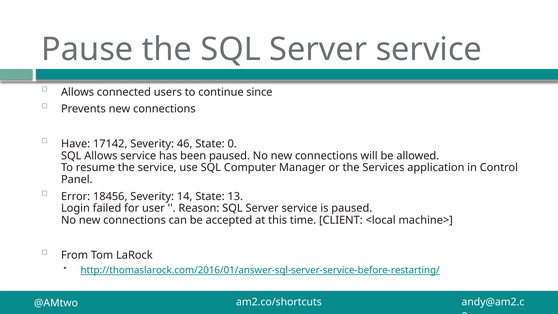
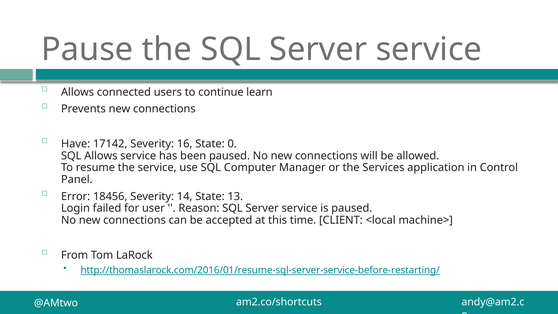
since: since -> learn (259, 92)
46: 46 -> 16 (185, 144)
http://thomaslarock.com/2016/01/answer-sql-server-service-before-restarting/: http://thomaslarock.com/2016/01/answer-sql-server-service-before-restarting/ -> http://thomaslarock.com/2016/01/resume-sql-server-service-before-restarting/ (260, 270)
